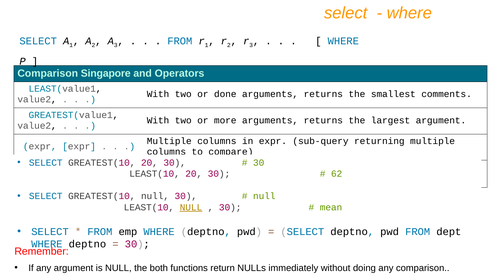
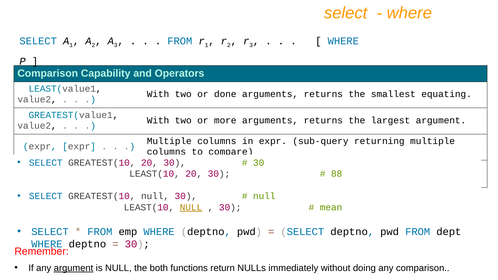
Singapore: Singapore -> Capability (106, 73)
comments: comments -> equating (447, 94)
62: 62 -> 88 (337, 174)
argument underline: none -> present (74, 268)
